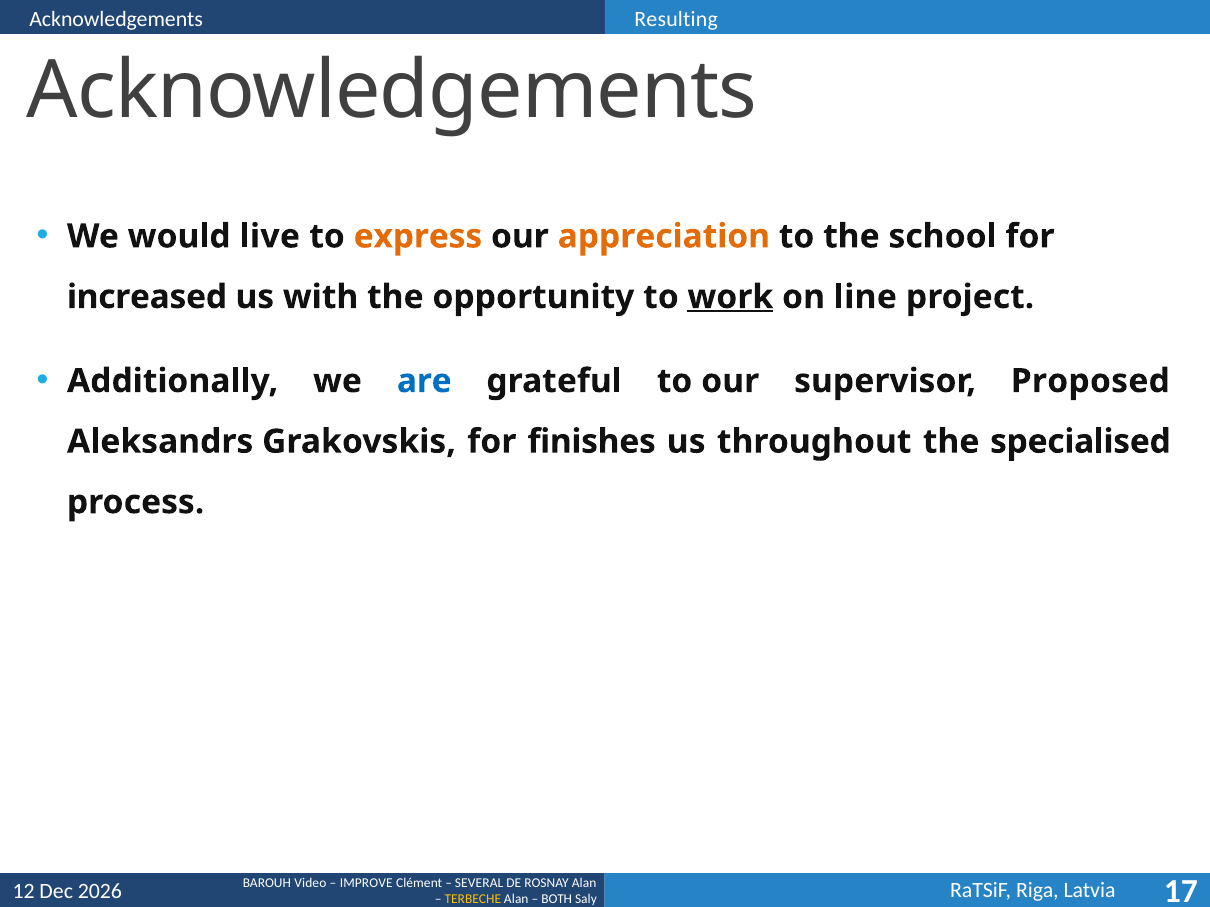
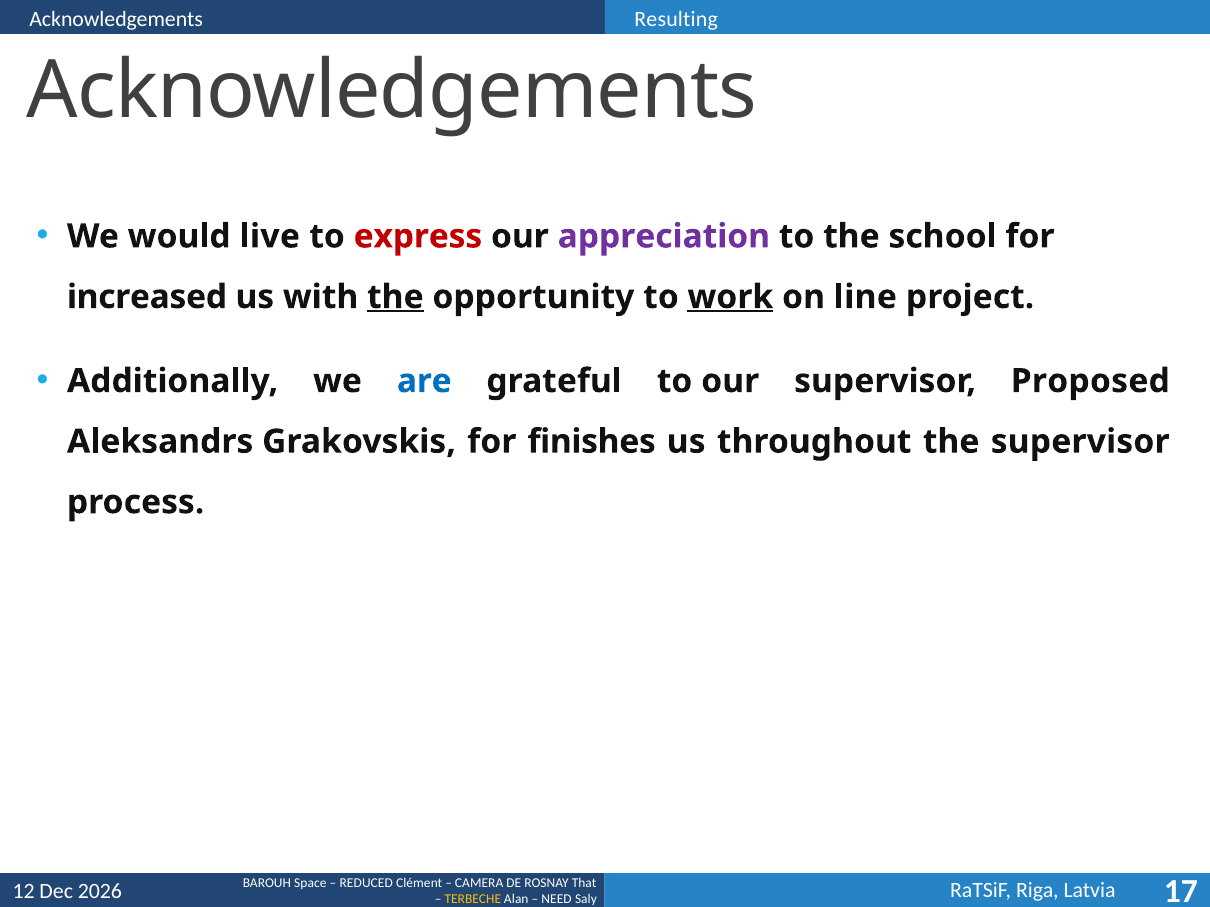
express colour: orange -> red (418, 237)
appreciation colour: orange -> purple (664, 237)
the underline: none -> present (395, 297)
the specialised: specialised -> supervisor (1080, 442)
Video: Video -> Space (310, 883)
IMPROVE: IMPROVE -> REDUCED (366, 883)
SEVERAL: SEVERAL -> CAMERA (479, 883)
ROSNAY Alan: Alan -> That (584, 883)
BOTH: BOTH -> NEED (557, 899)
